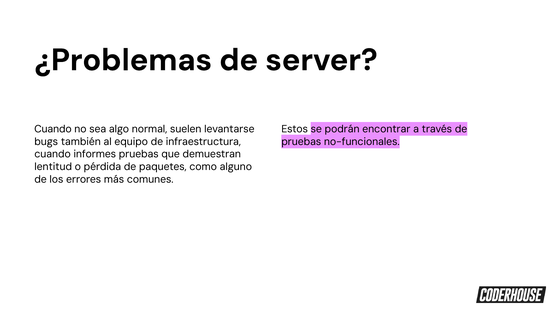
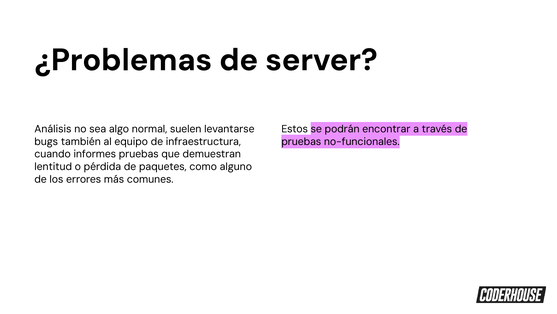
Cuando: Cuando -> Análisis (53, 129)
